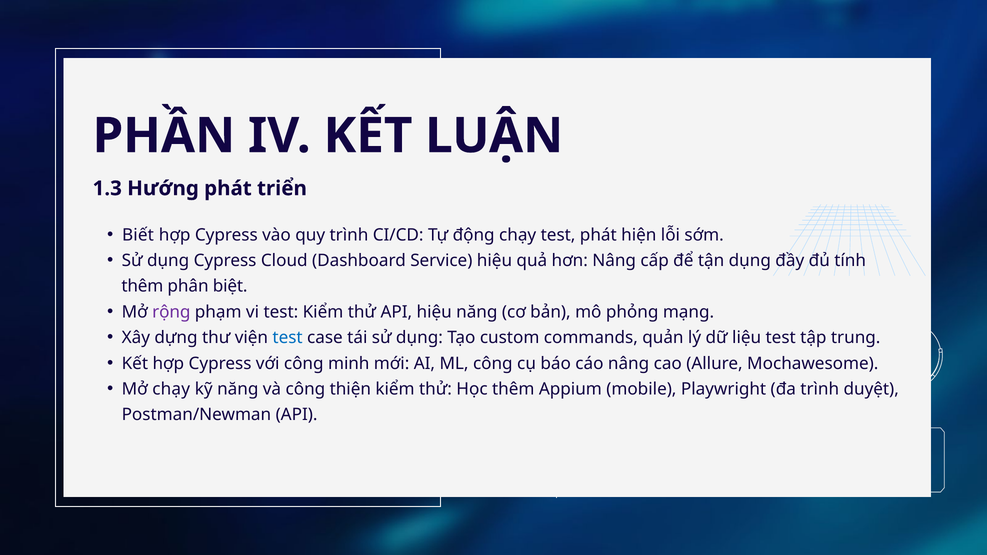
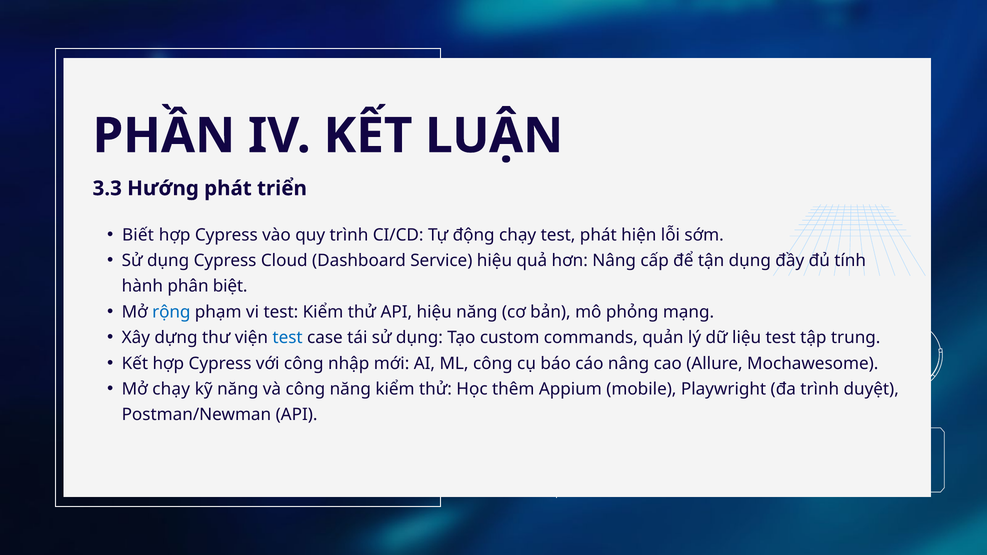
1.3: 1.3 -> 3.3 (107, 188)
thêm: thêm -> hành (142, 286)
rộng colour: purple -> blue (171, 312)
minh: minh -> nhập (349, 364)
công thiện: thiện -> năng (350, 389)
